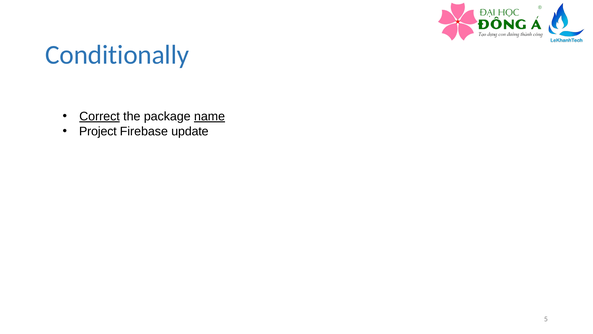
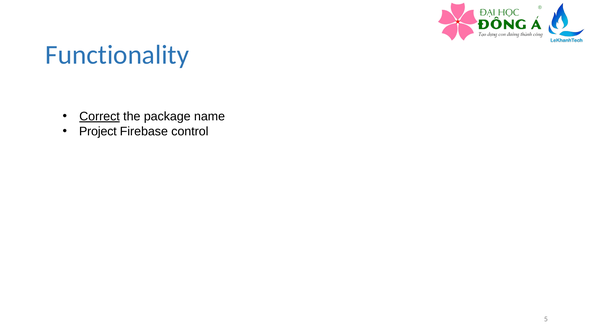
Conditionally: Conditionally -> Functionality (117, 55)
name underline: present -> none (210, 116)
update: update -> control (190, 131)
